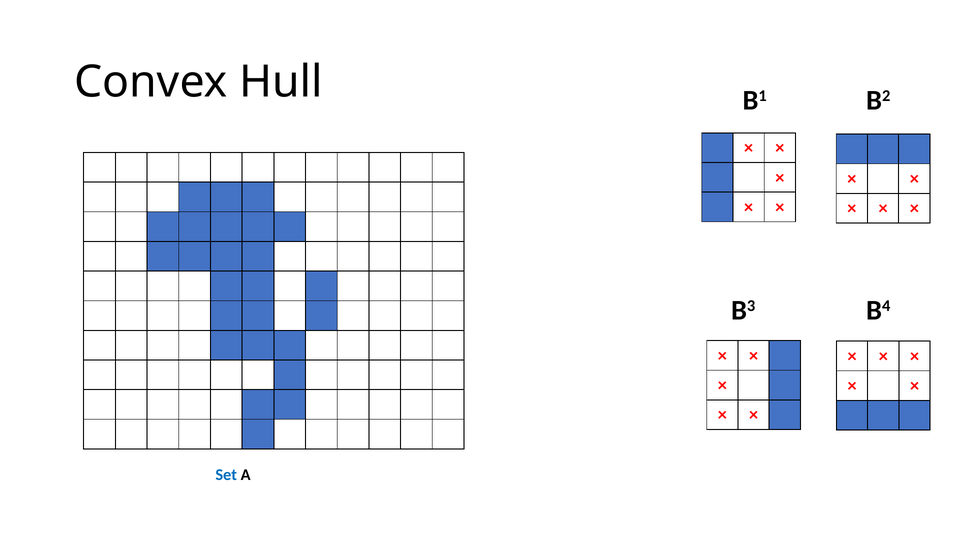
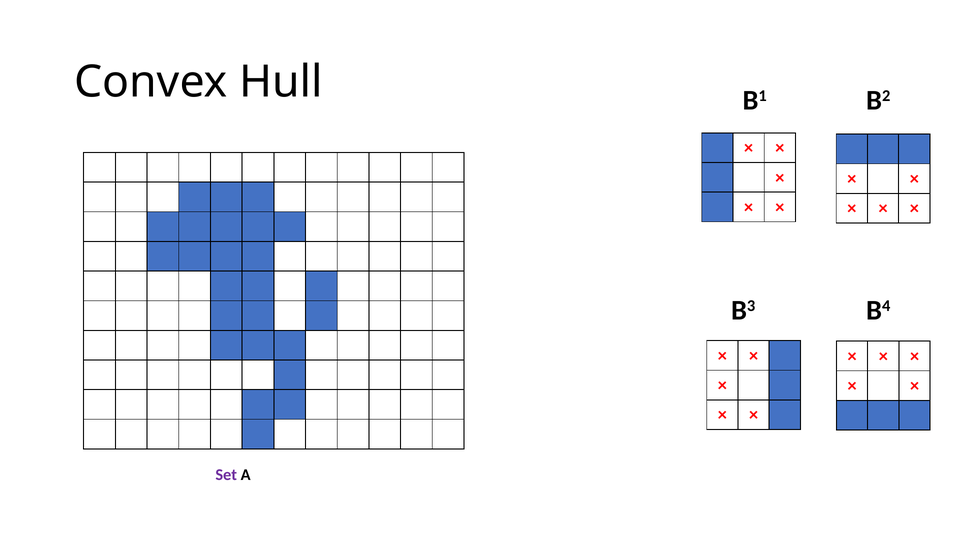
Set colour: blue -> purple (226, 474)
